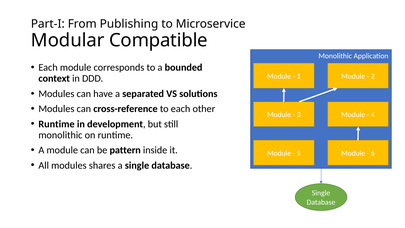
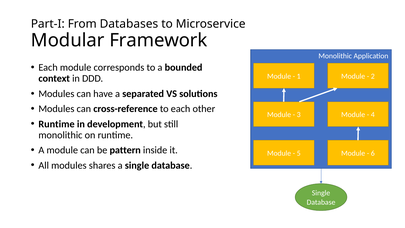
Publishing: Publishing -> Databases (129, 24)
Compatible: Compatible -> Framework (158, 40)
